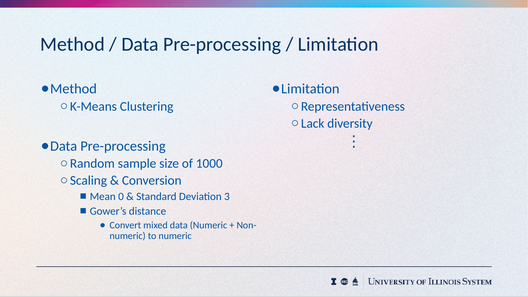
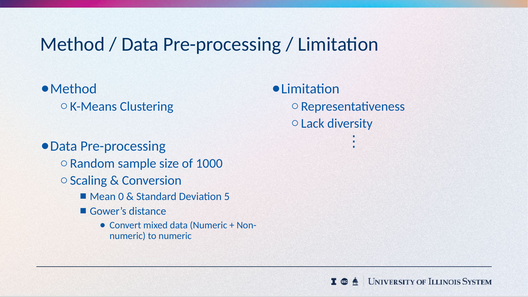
3: 3 -> 5 (227, 196)
